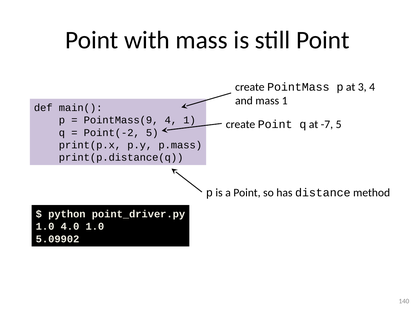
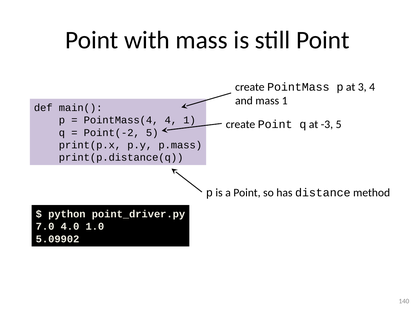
PointMass(9: PointMass(9 -> PointMass(4 (121, 120)
-7: -7 -> -3 (327, 124)
1.0: 1.0 -> 7.0 (45, 227)
